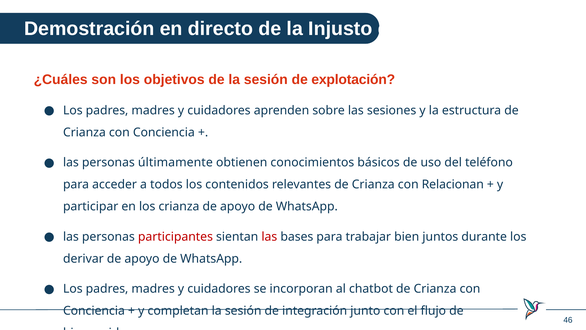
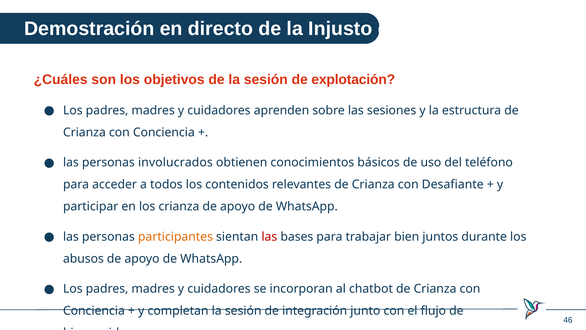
últimamente: últimamente -> involucrados (175, 162)
Relacionan: Relacionan -> Desafiante (453, 184)
participantes colour: red -> orange (175, 236)
derivar: derivar -> abusos (83, 258)
